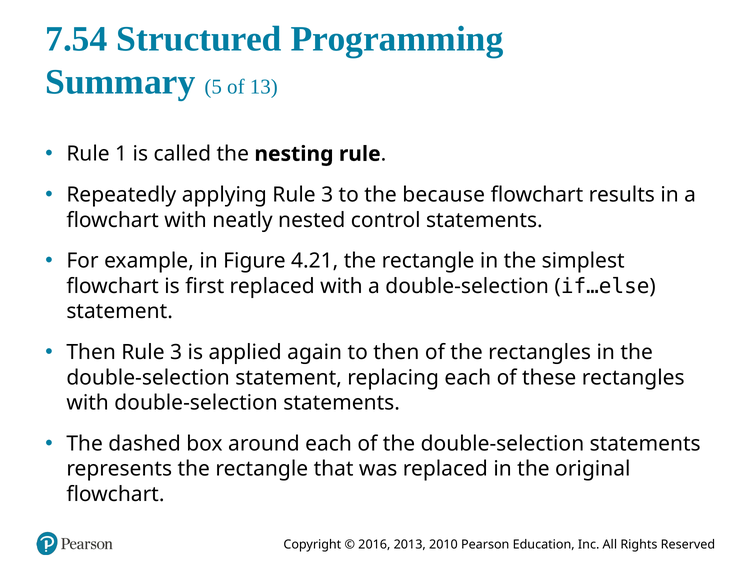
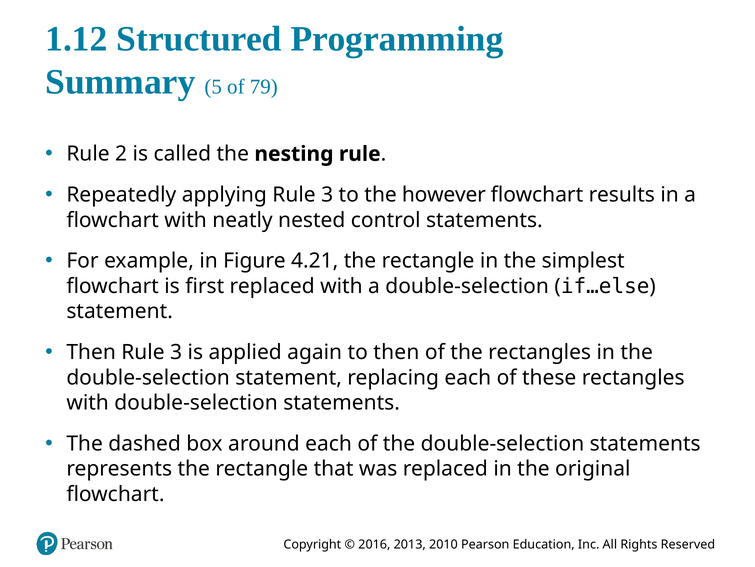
7.54: 7.54 -> 1.12 (76, 39)
13: 13 -> 79 (264, 87)
1: 1 -> 2 (121, 154)
because: because -> however (444, 195)
